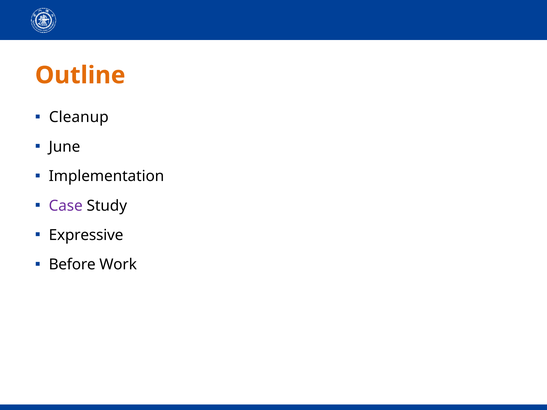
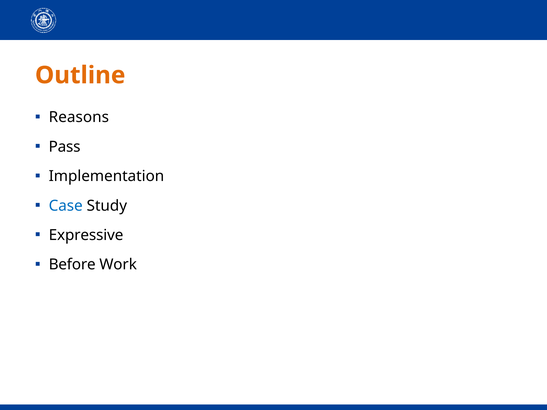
Cleanup: Cleanup -> Reasons (79, 117)
June: June -> Pass (65, 147)
Case colour: purple -> blue (66, 206)
